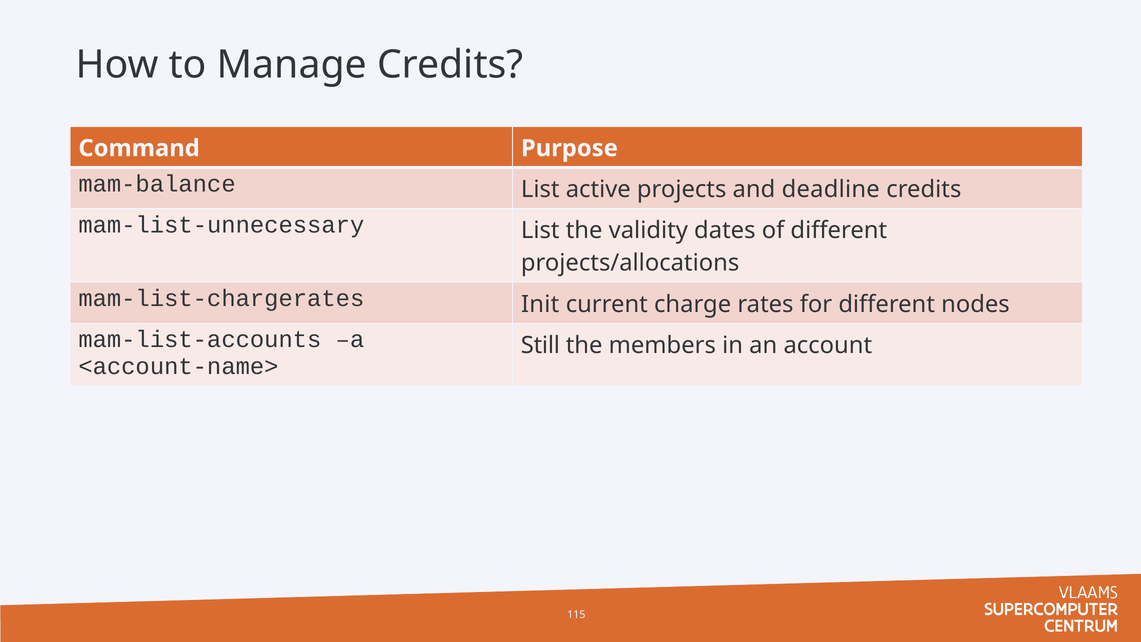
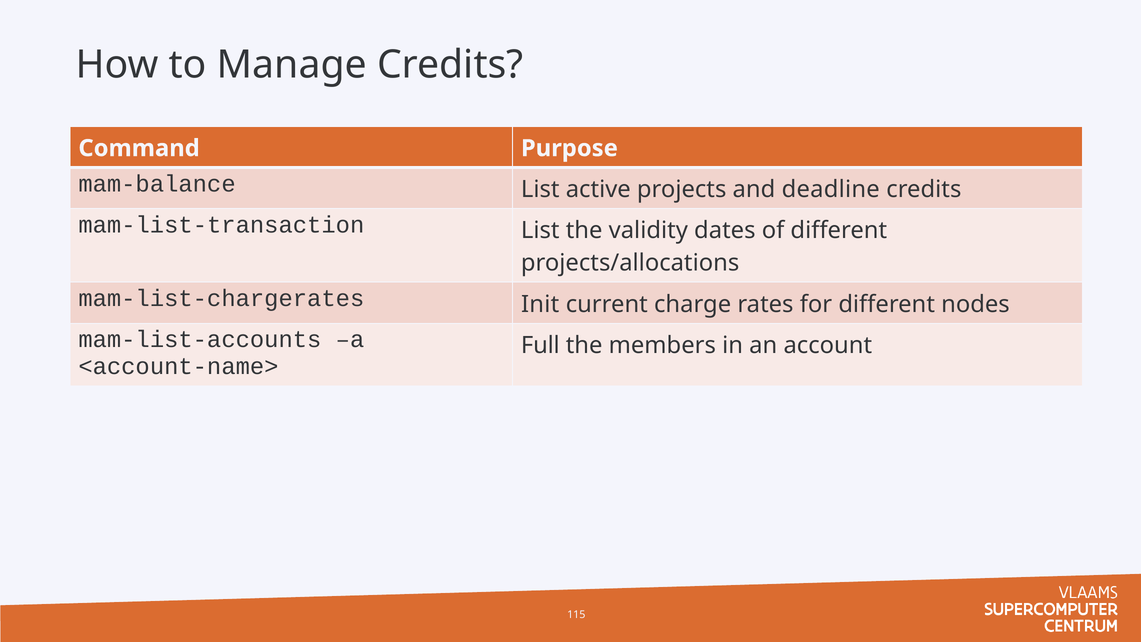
mam-list-unnecessary: mam-list-unnecessary -> mam-list-transaction (221, 225)
Still: Still -> Full (540, 345)
